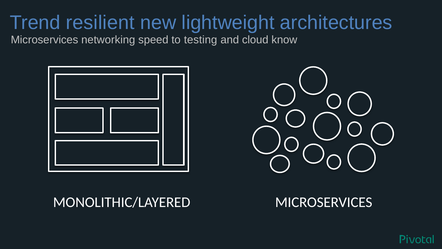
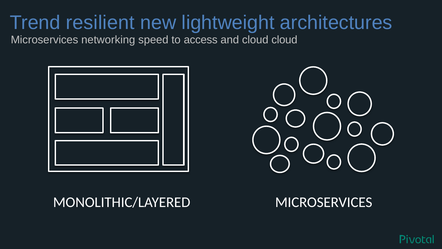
testing: testing -> access (201, 40)
cloud know: know -> cloud (284, 40)
